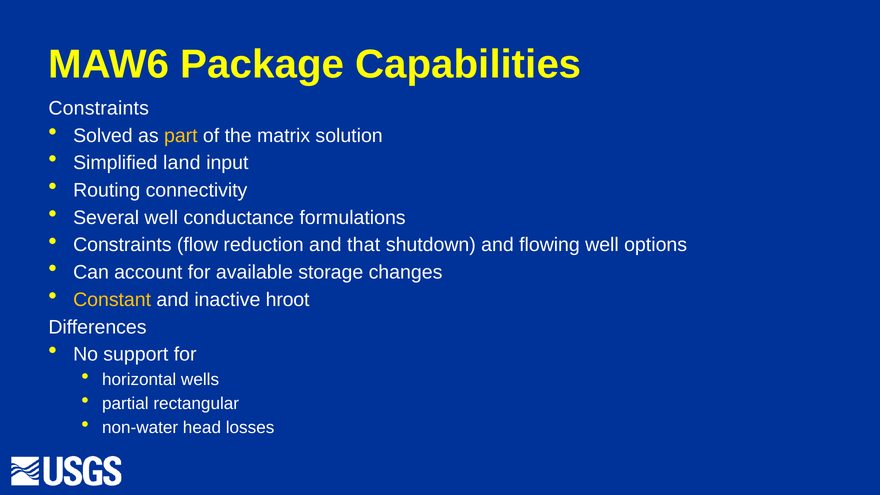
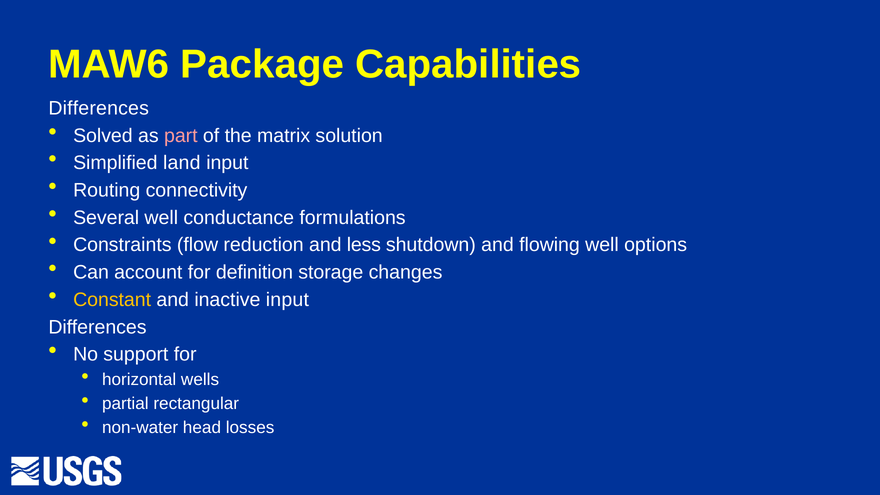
Constraints: Constraints -> Differences (99, 108)
part colour: yellow -> pink (181, 136)
that: that -> less (364, 245)
available: available -> definition (254, 272)
inactive hroot: hroot -> input (287, 300)
